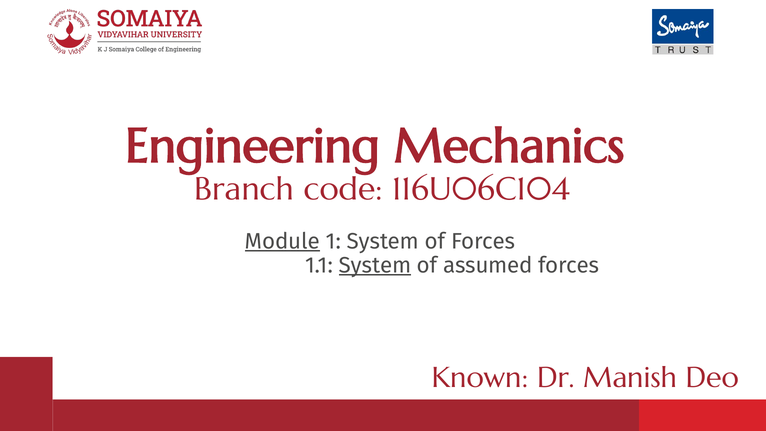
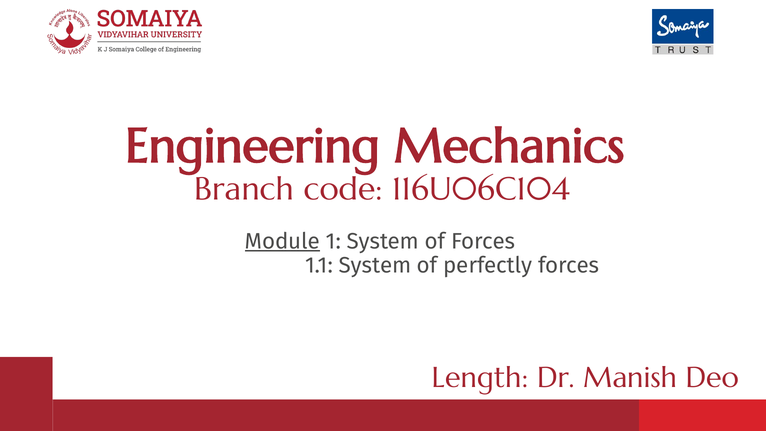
System underline: present -> none (375, 265)
assumed: assumed -> perfectly (488, 265)
Known: Known -> Length (480, 378)
